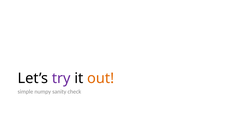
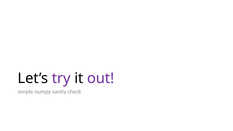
out colour: orange -> purple (101, 78)
